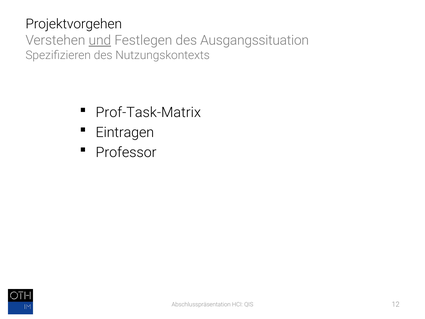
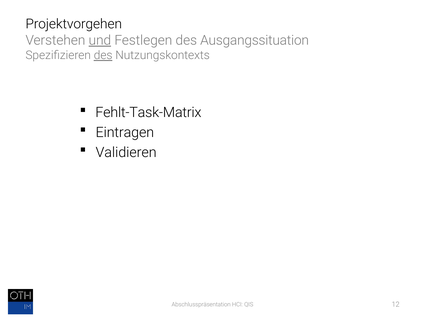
des underline: none -> present (103, 55)
Prof-Task-Matrix: Prof-Task-Matrix -> Fehlt-Task-Matrix (148, 113)
Professor: Professor -> Validieren (126, 152)
